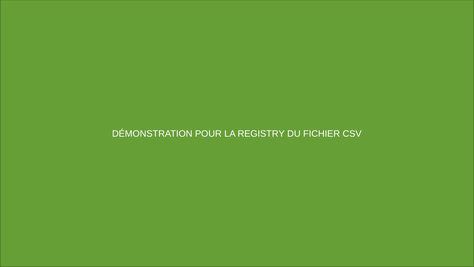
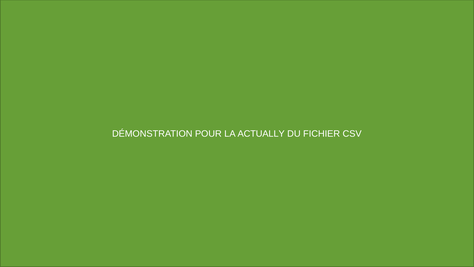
REGISTRY: REGISTRY -> ACTUALLY (261, 134)
